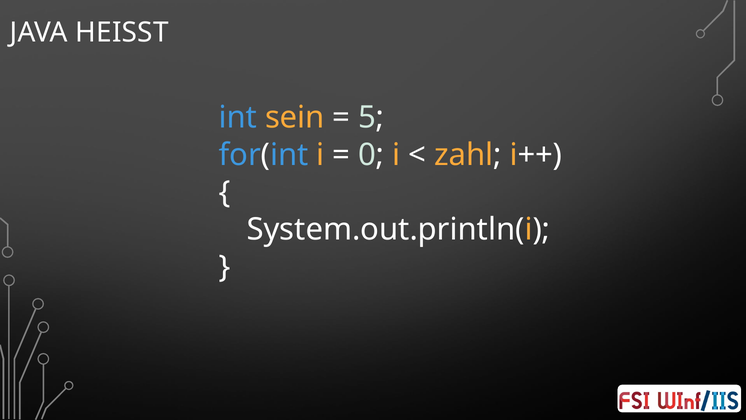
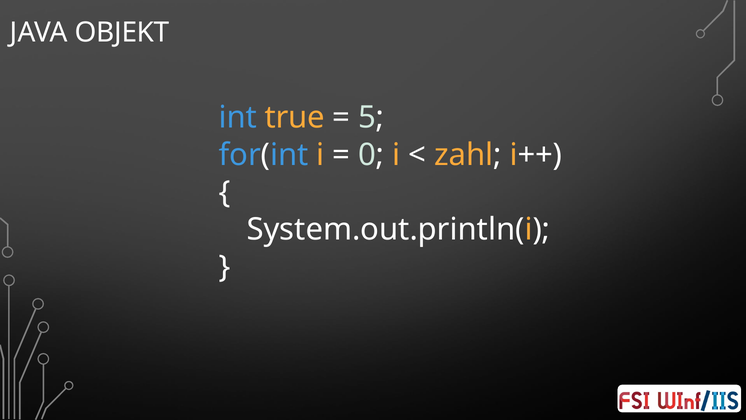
HEISST: HEISST -> OBJEKT (122, 32)
sein: sein -> true (295, 118)
